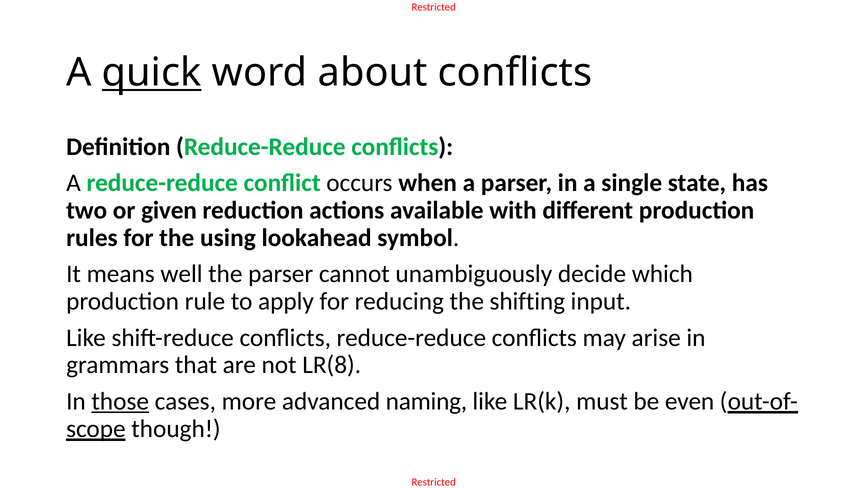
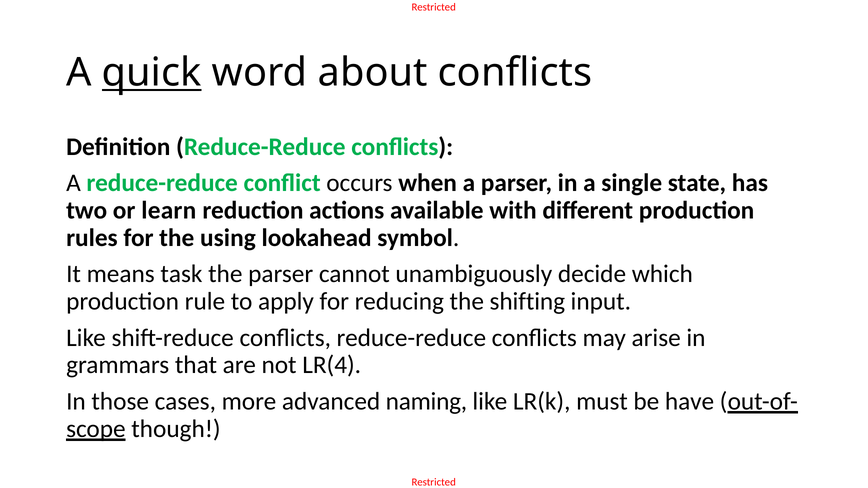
given: given -> learn (169, 210)
well: well -> task (181, 274)
LR(8: LR(8 -> LR(4 (332, 365)
those underline: present -> none (120, 402)
even: even -> have (690, 402)
